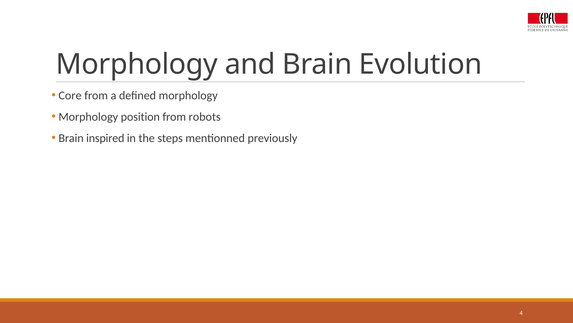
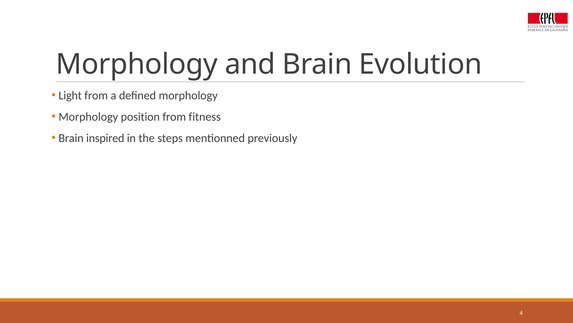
Core: Core -> Light (70, 95)
robots: robots -> fitness (205, 117)
